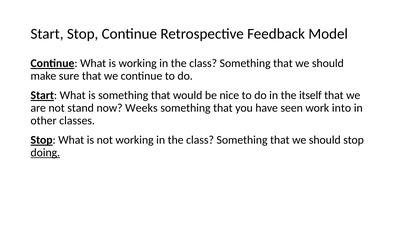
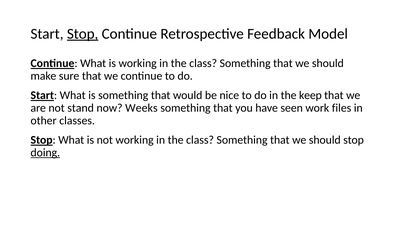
Stop underline: none -> present (83, 34)
itself: itself -> keep (310, 95)
into: into -> files (342, 108)
